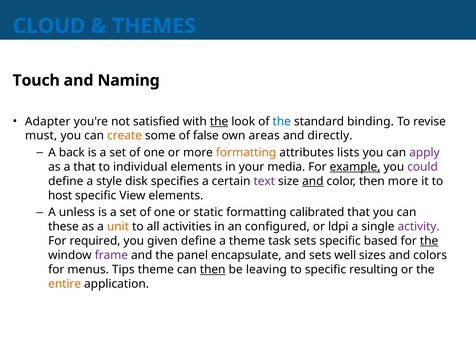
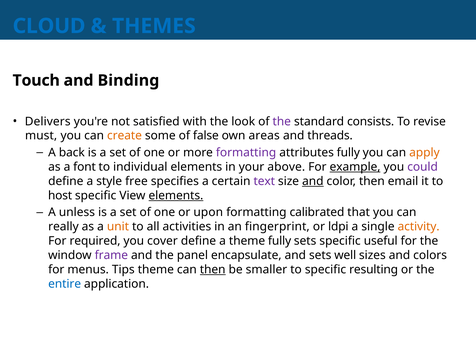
Naming: Naming -> Binding (128, 80)
Adapter: Adapter -> Delivers (48, 121)
the underline: present -> none (219, 121)
the colour: blue -> purple (282, 121)
binding: binding -> consists (371, 121)
directly: directly -> threads (330, 136)
formatting colour: orange -> purple (246, 153)
attributes lists: lists -> fully (348, 153)
apply colour: purple -> orange (424, 153)
a that: that -> font (85, 167)
media: media -> above (286, 167)
disk: disk -> free (136, 181)
then more: more -> email (403, 181)
elements underline: none -> present (176, 195)
static: static -> upon (208, 212)
these: these -> really (63, 227)
configured: configured -> fingerprint (277, 227)
activity colour: purple -> orange (419, 227)
given: given -> cover (162, 241)
theme task: task -> fully (280, 241)
based: based -> useful (381, 241)
the underline: present -> none (429, 241)
leaving: leaving -> smaller (266, 270)
entire colour: orange -> blue (65, 284)
